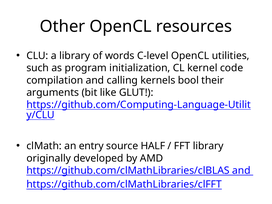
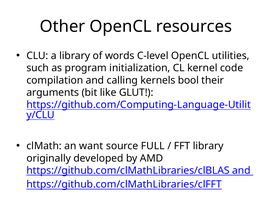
entry: entry -> want (91, 146)
HALF: HALF -> FULL (153, 146)
